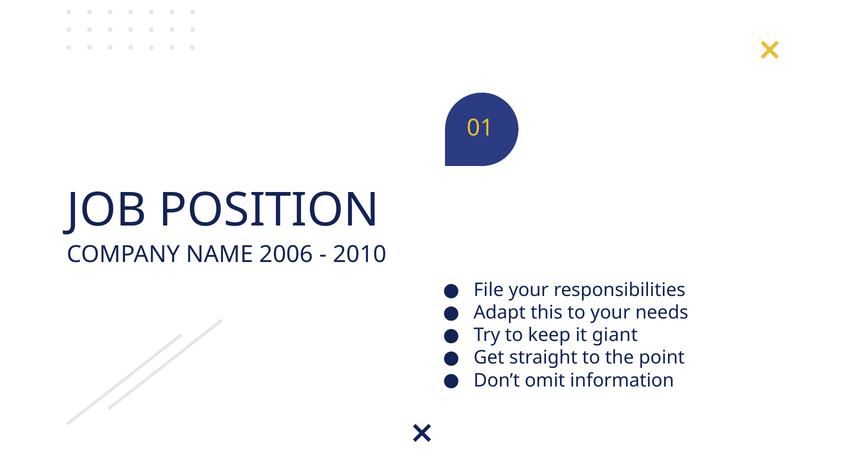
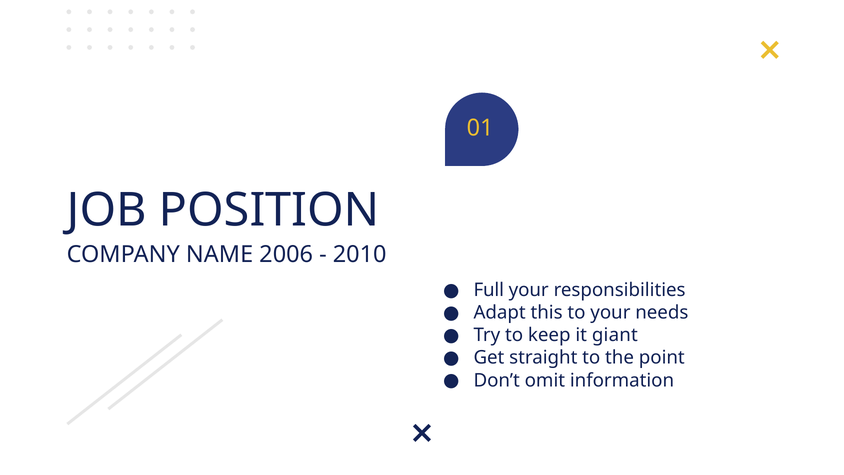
File: File -> Full (489, 290)
